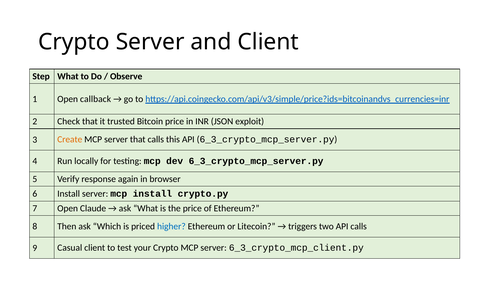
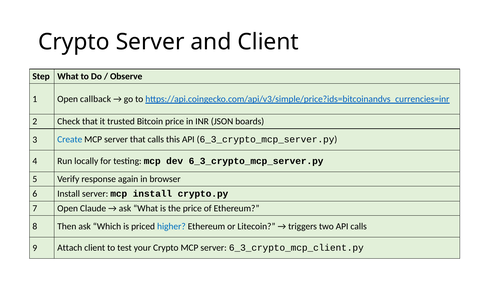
exploit: exploit -> boards (250, 121)
Create colour: orange -> blue (70, 139)
Casual: Casual -> Attach (70, 248)
